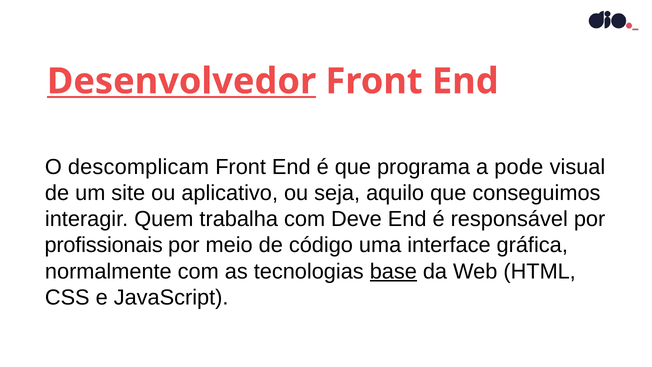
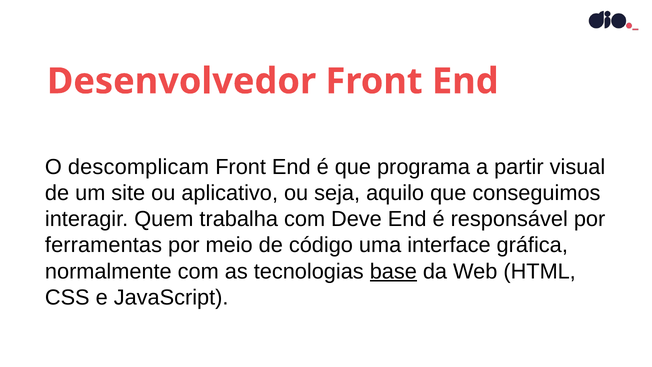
Desenvolvedor underline: present -> none (182, 81)
pode: pode -> partir (519, 167)
profissionais: profissionais -> ferramentas (104, 245)
